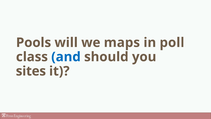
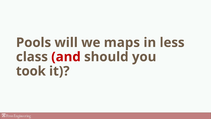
poll: poll -> less (172, 42)
and colour: blue -> red (66, 57)
sites: sites -> took (31, 71)
